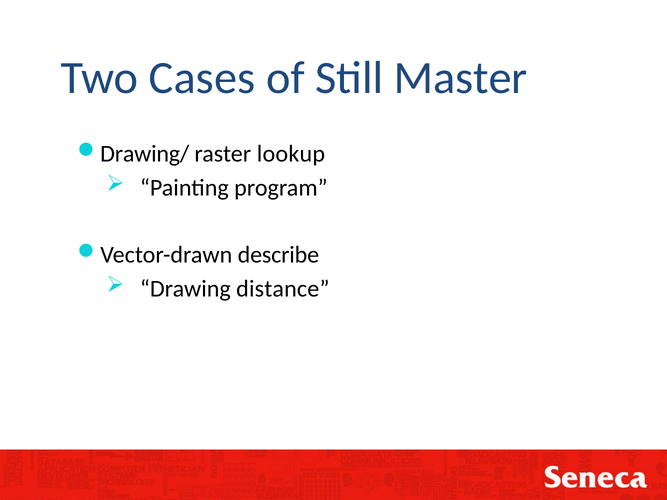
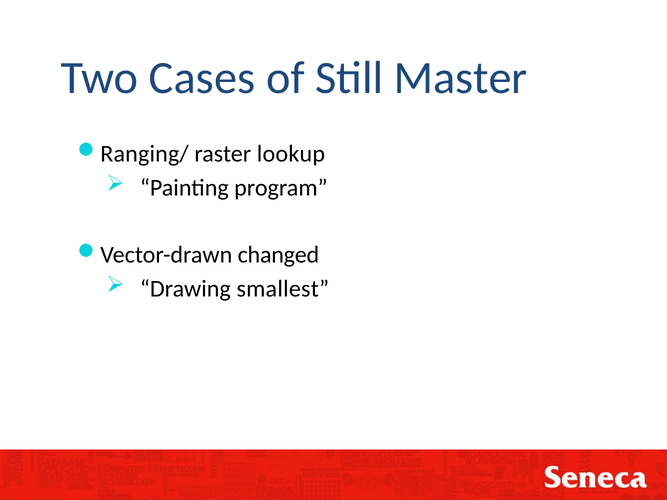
Drawing/: Drawing/ -> Ranging/ (145, 154)
describe: describe -> changed (278, 255)
distance: distance -> smallest (283, 289)
